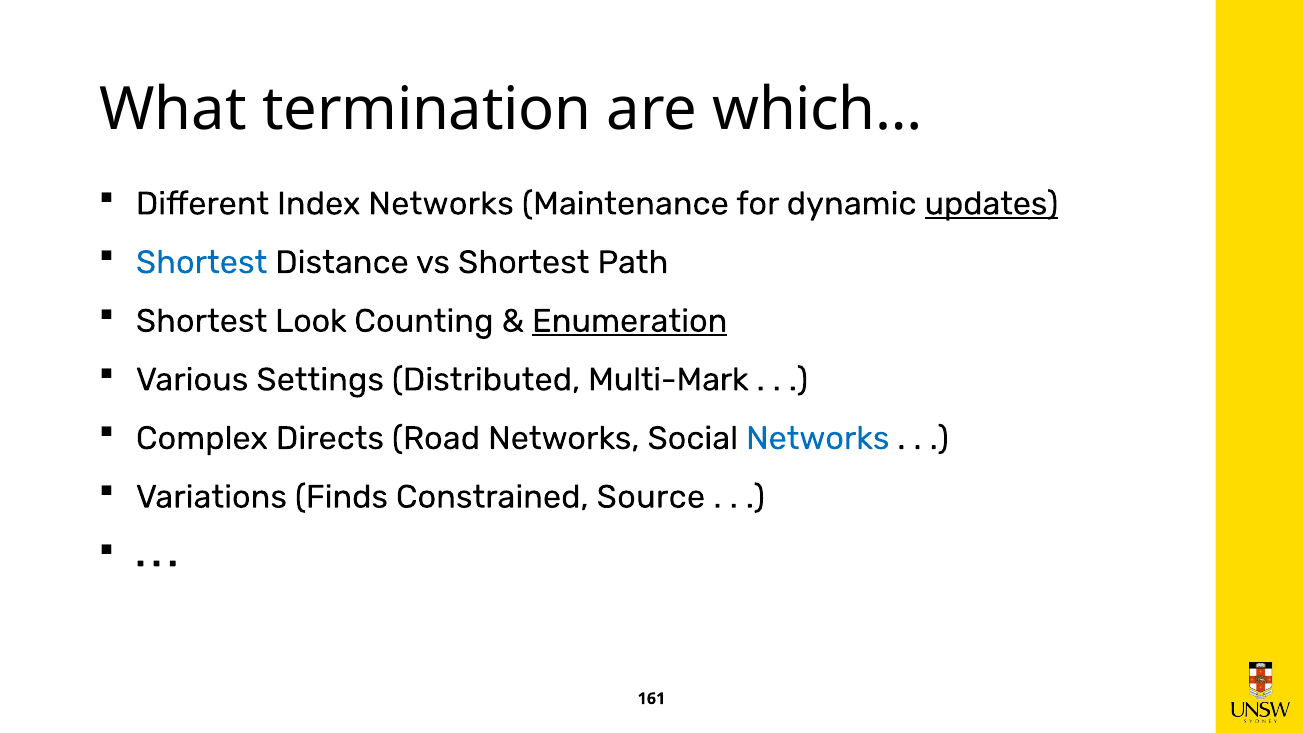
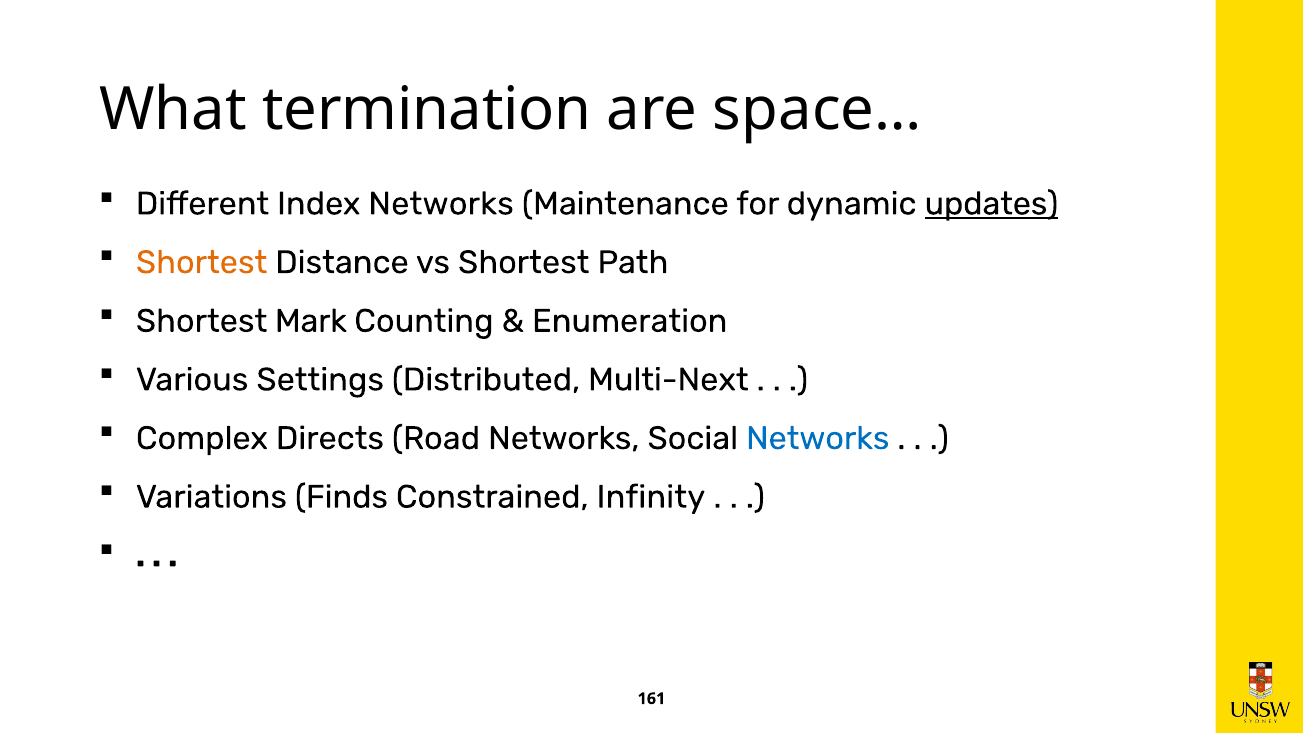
which…: which… -> space… (817, 109)
Shortest colour: blue -> orange (202, 262)
Look: Look -> Mark (311, 321)
Enumeration underline: present -> none (630, 321)
Multi-Mark: Multi-Mark -> Multi-Next (668, 380)
Source: Source -> Infinity (651, 497)
